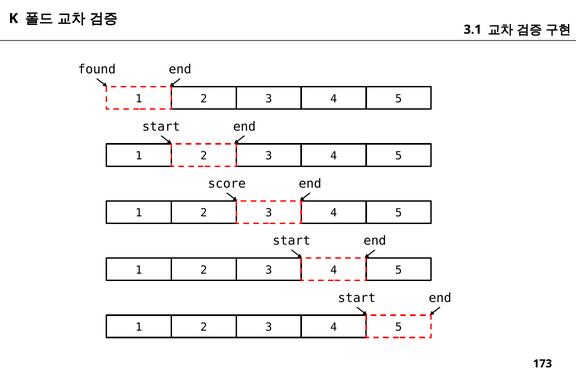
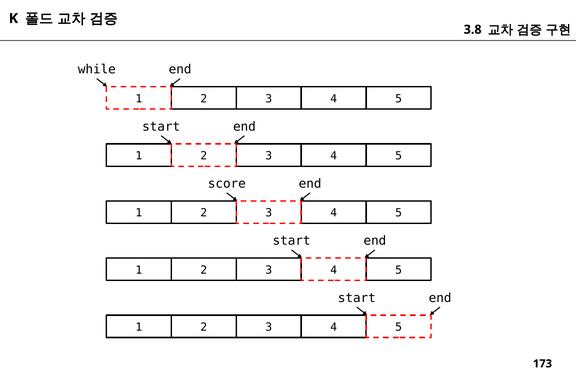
3.1: 3.1 -> 3.8 (473, 30)
found: found -> while (97, 69)
